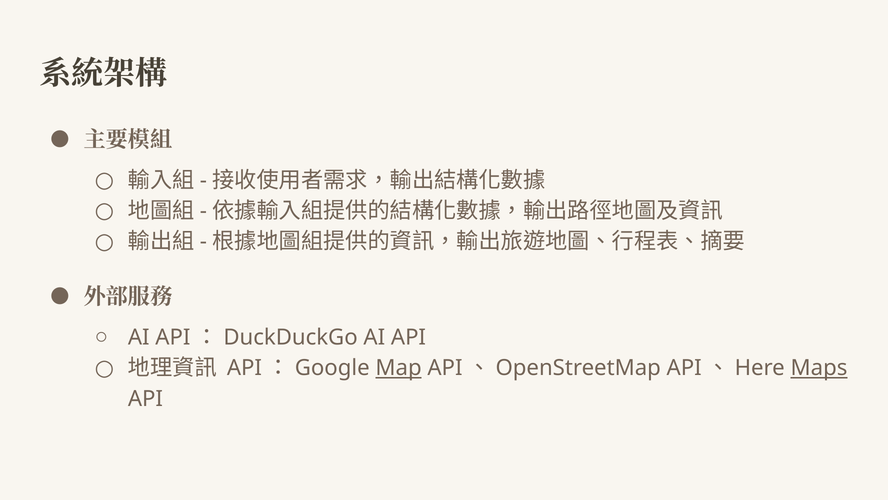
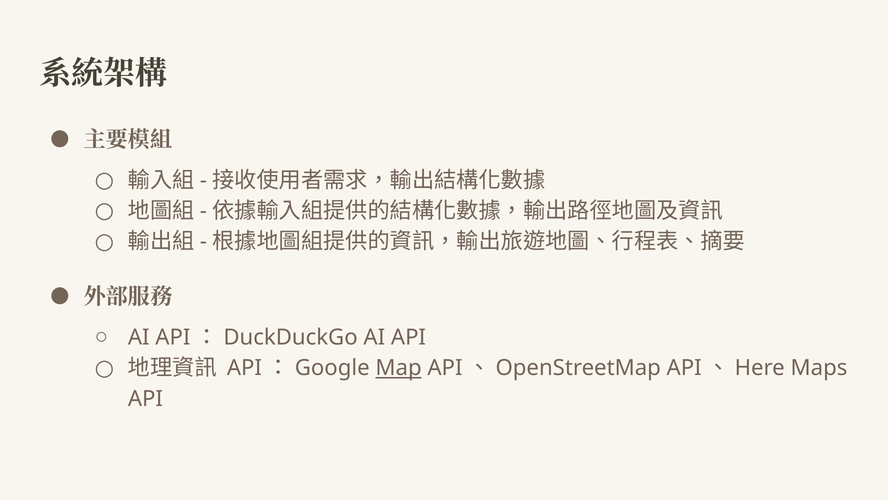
Maps underline: present -> none (819, 368)
